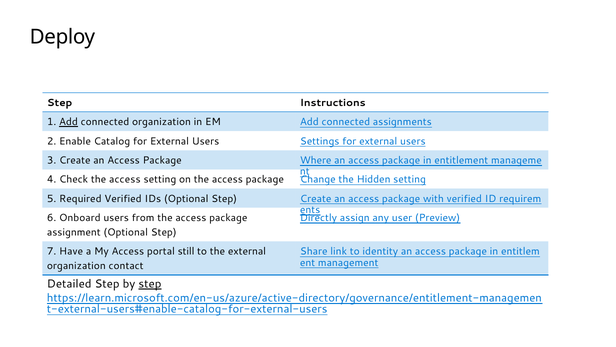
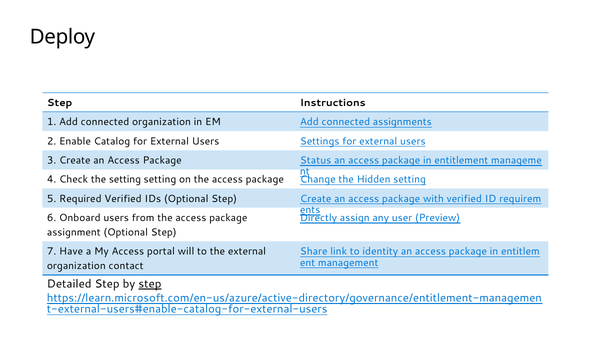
Add underline: present -> none (68, 122)
Where: Where -> Status (316, 160)
Check the access: access -> setting (125, 179)
still: still -> will (186, 251)
